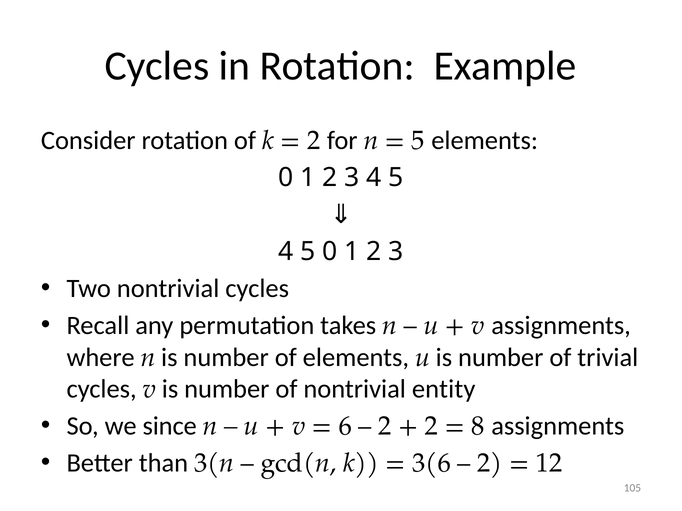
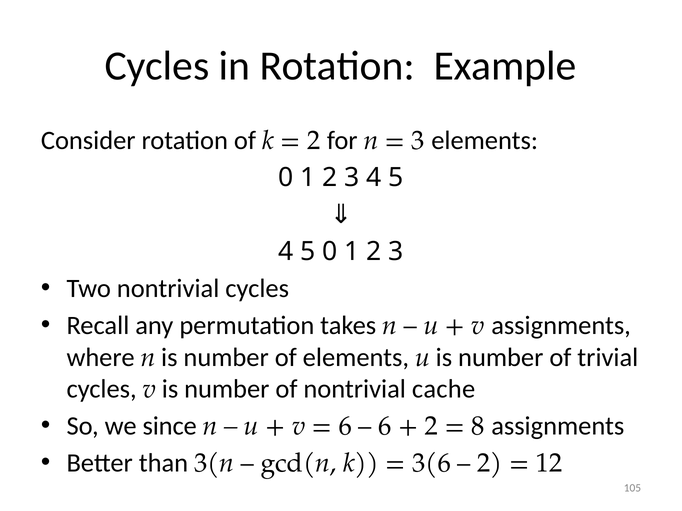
5: 5 -> 3 (418, 140)
entity: entity -> cache (444, 389)
2: 2 -> 6 (385, 426)
